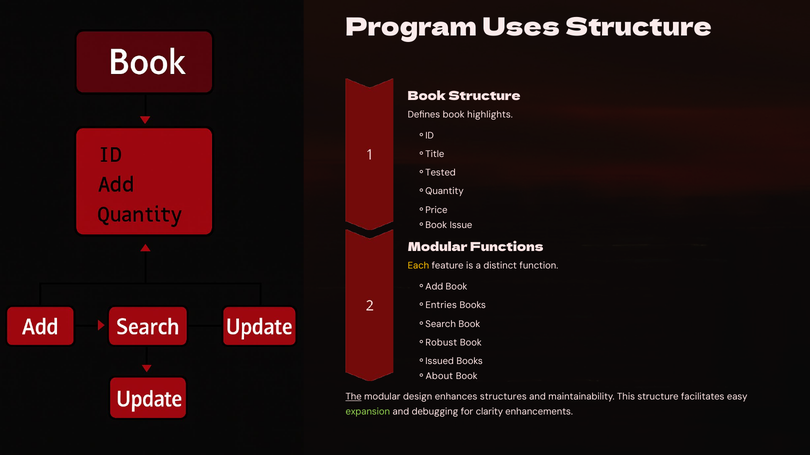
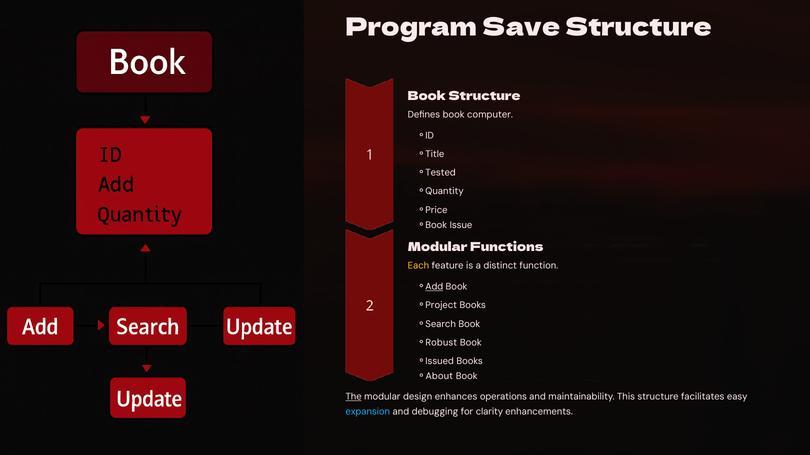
Uses: Uses -> Save (521, 28)
highlights: highlights -> computer (490, 115)
Add underline: none -> present (434, 287)
Entries: Entries -> Project (441, 306)
structures: structures -> operations (503, 397)
expansion colour: light green -> light blue (368, 412)
